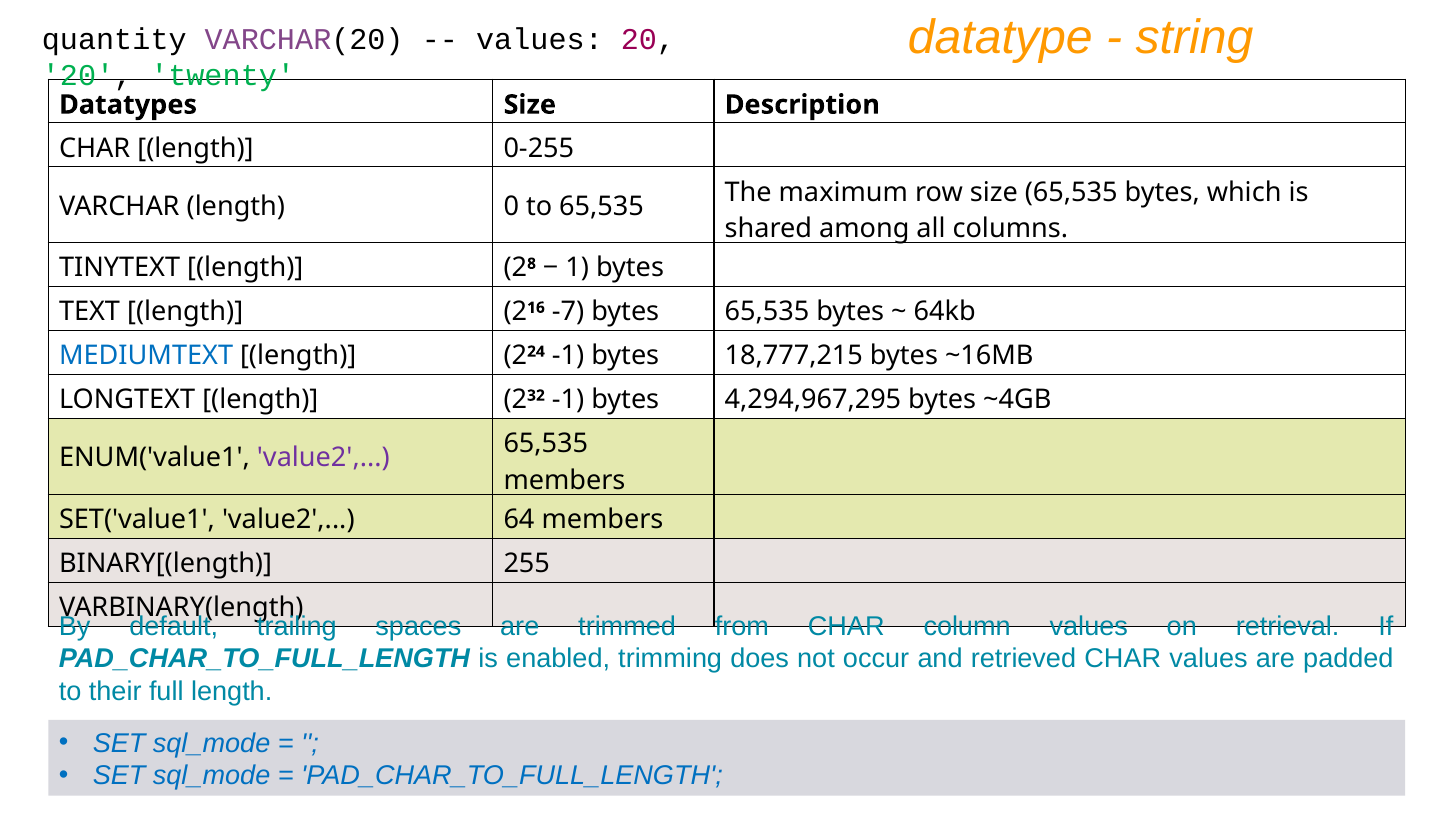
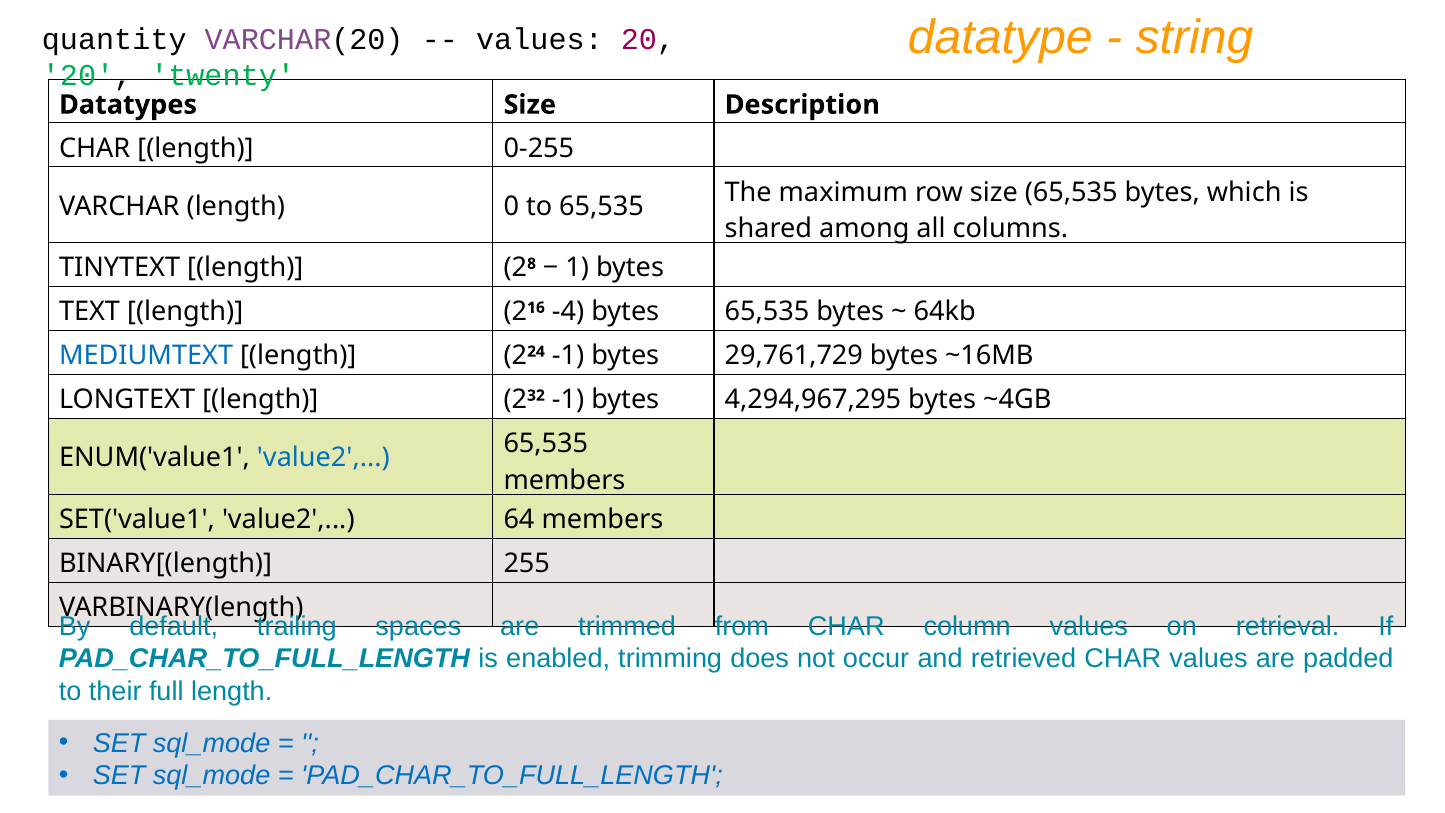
-7: -7 -> -4 (568, 312)
18,777,215: 18,777,215 -> 29,761,729 (794, 356)
value2 colour: purple -> blue (323, 458)
